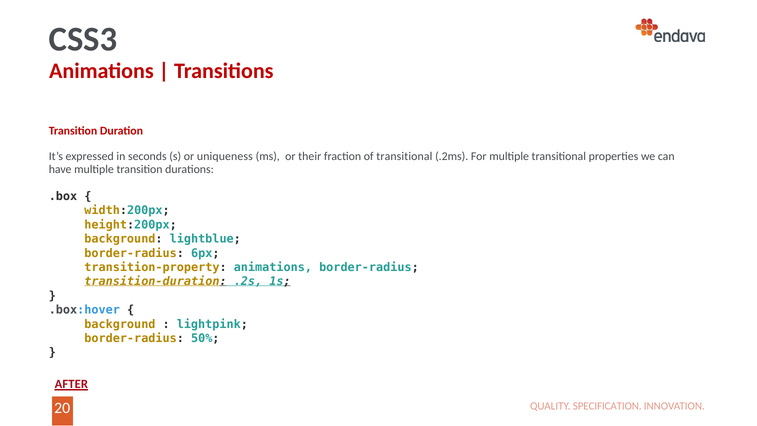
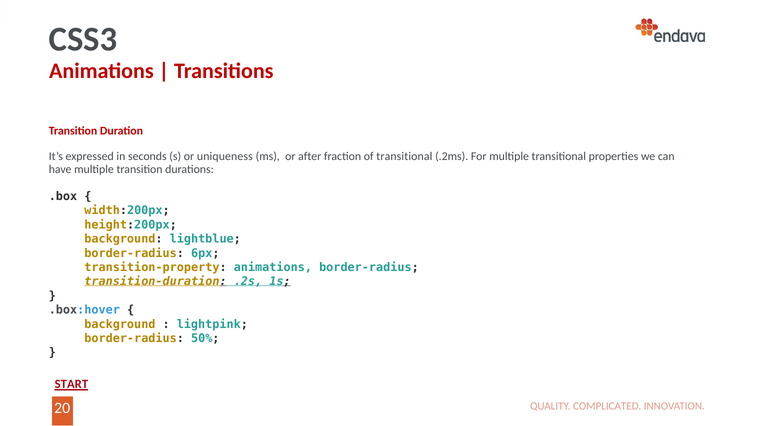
their: their -> after (310, 156)
AFTER: AFTER -> START (71, 384)
SPECIFICATION: SPECIFICATION -> COMPLICATED (607, 406)
